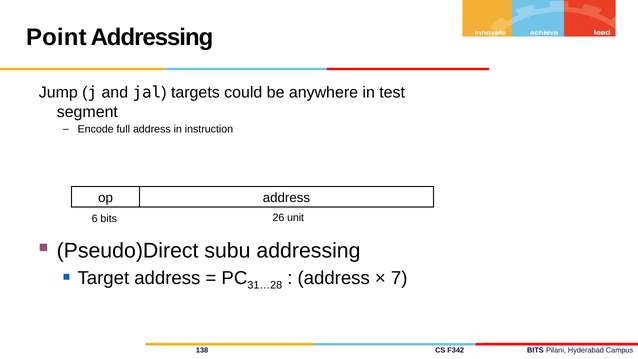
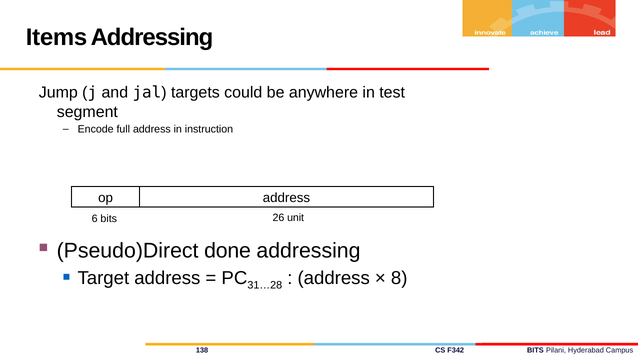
Point: Point -> Items (57, 37)
subu: subu -> done (228, 251)
7: 7 -> 8 (399, 278)
